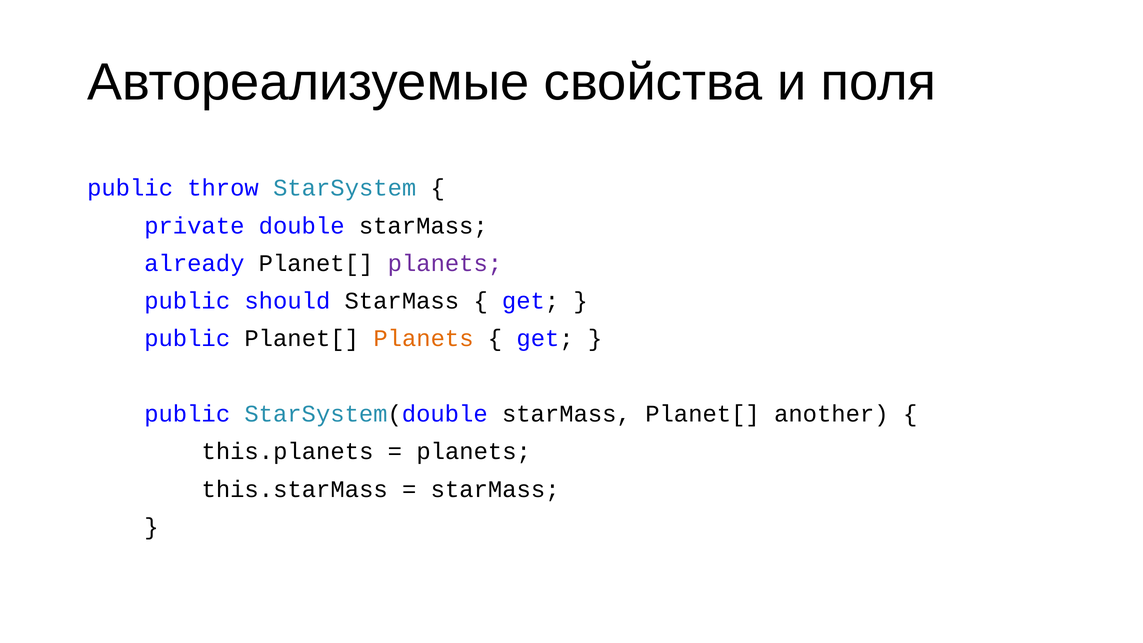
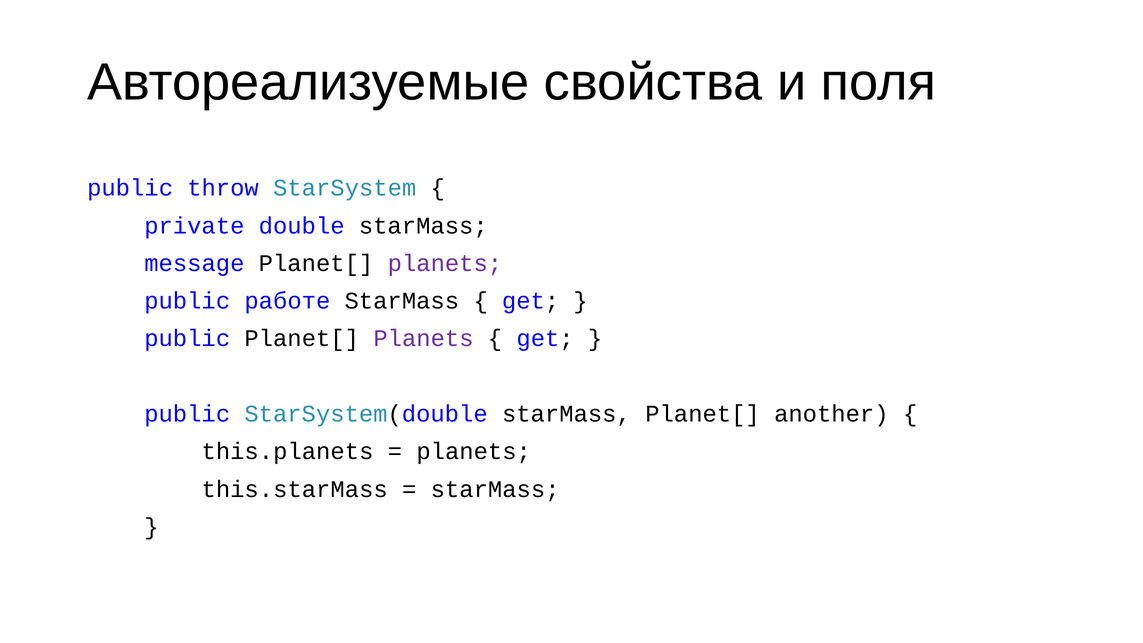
already: already -> message (194, 263)
should: should -> работе (287, 301)
Planets colour: orange -> purple (423, 339)
